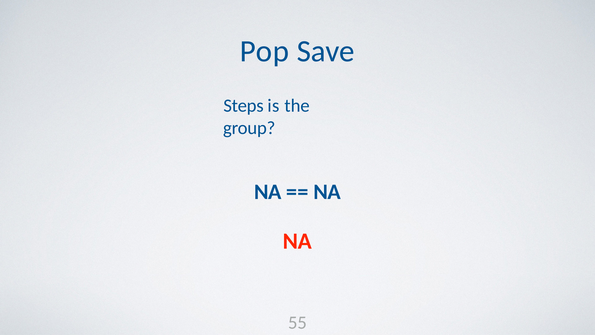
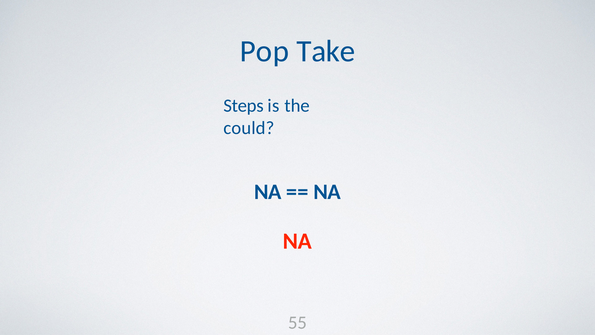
Save: Save -> Take (326, 51)
group: group -> could (249, 128)
